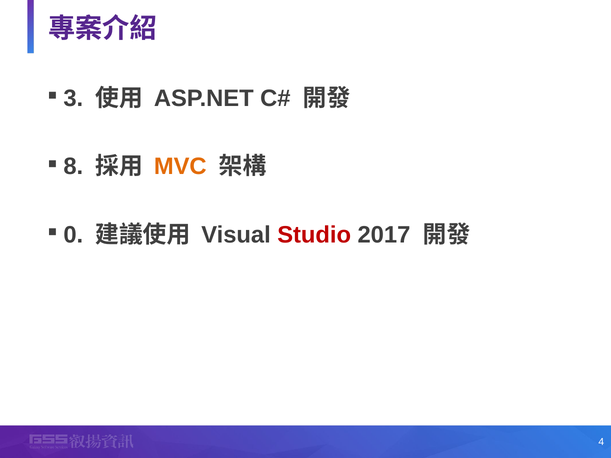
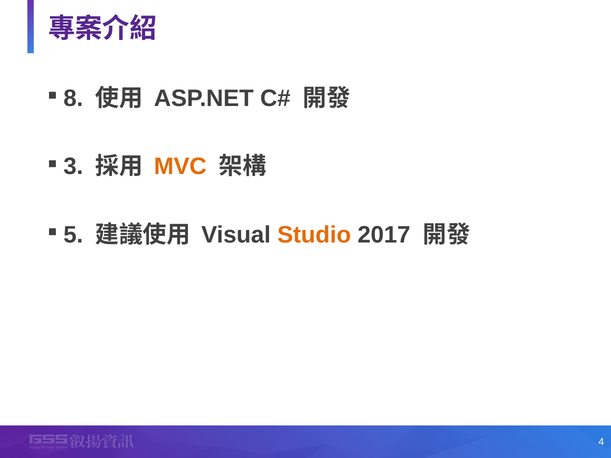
3: 3 -> 8 (73, 98)
8: 8 -> 3 (73, 167)
0: 0 -> 5 (73, 235)
Studio colour: red -> orange (314, 235)
